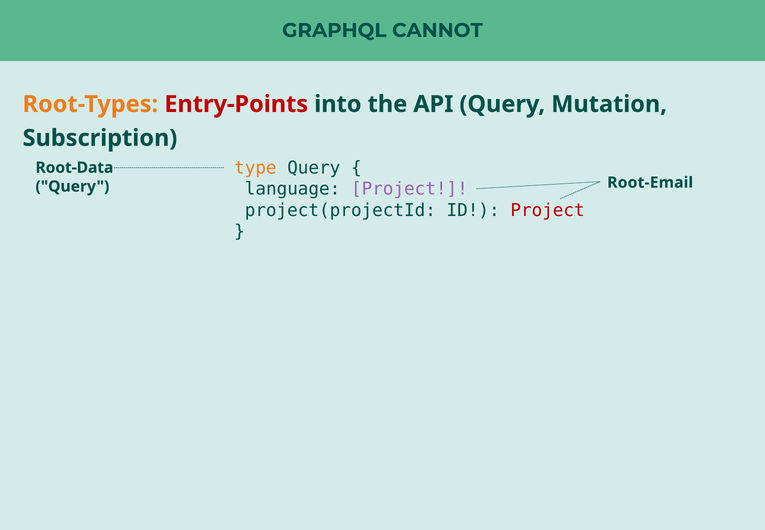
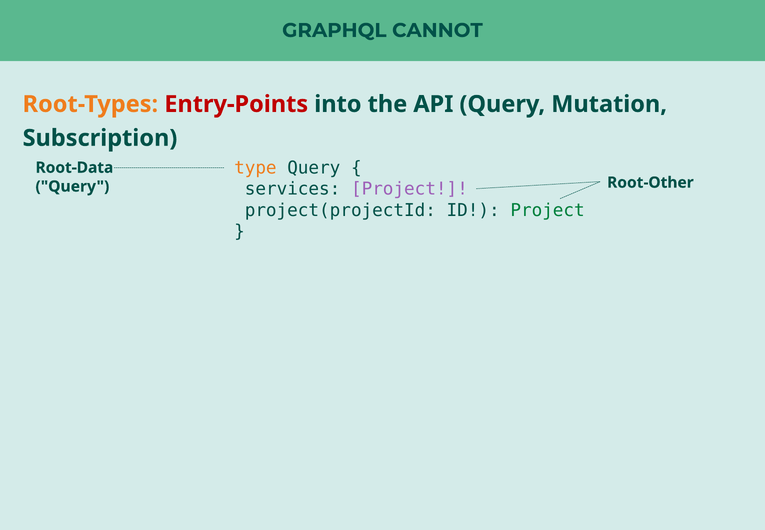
language: language -> services (293, 189)
Root-Email: Root-Email -> Root-Other (650, 182)
Project colour: red -> green (548, 210)
